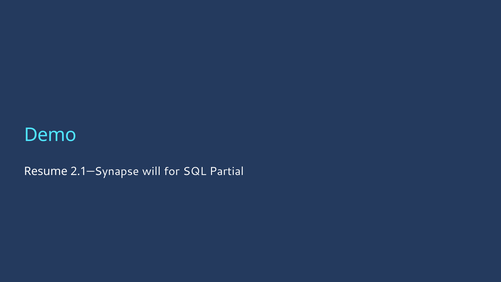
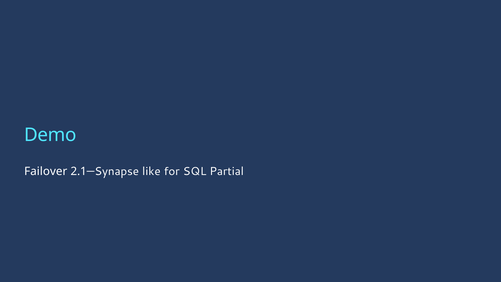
Resume: Resume -> Failover (46, 171)
will: will -> like (151, 171)
